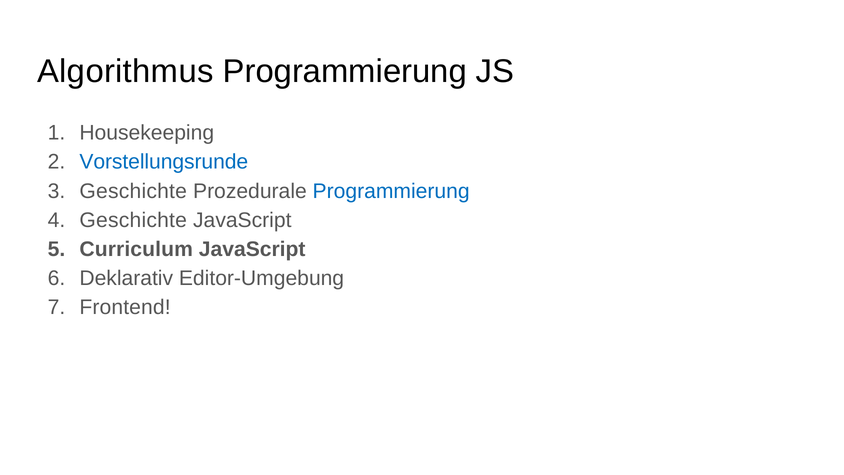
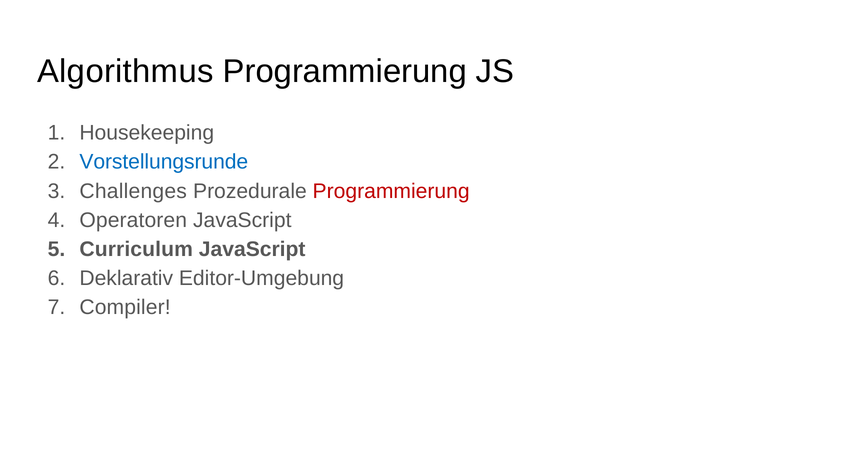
Geschichte: Geschichte -> Challenges (133, 191)
Programmierung colour: blue -> red (391, 191)
Geschichte: Geschichte -> Operatoren (133, 220)
Frontend: Frontend -> Compiler (125, 307)
